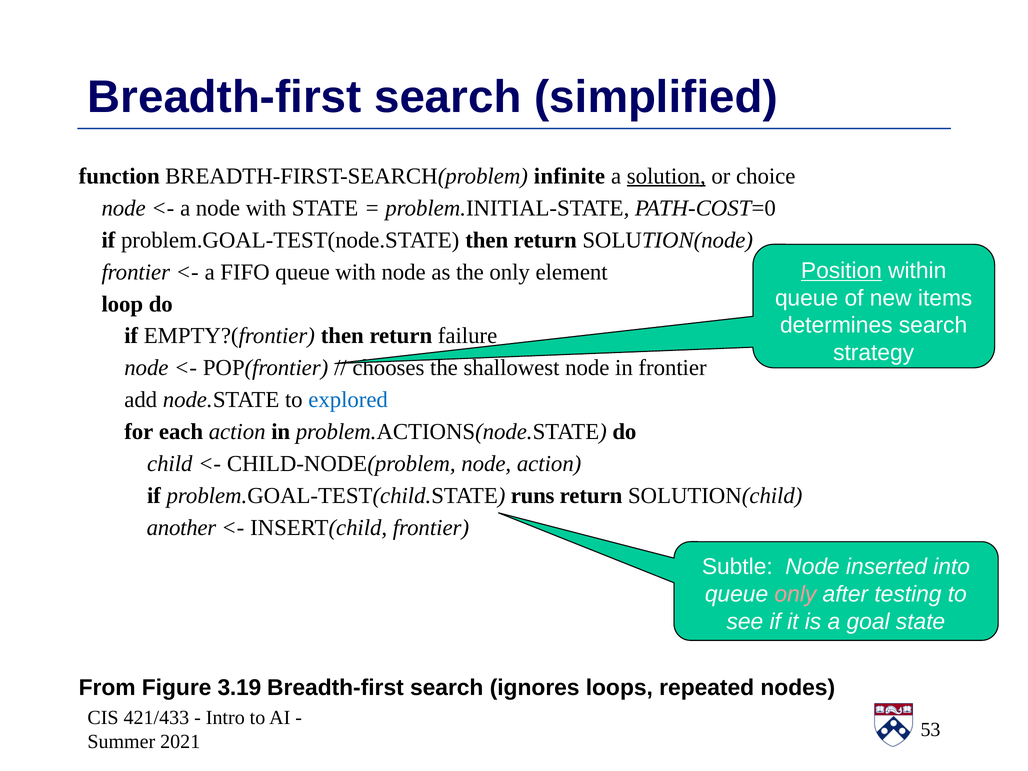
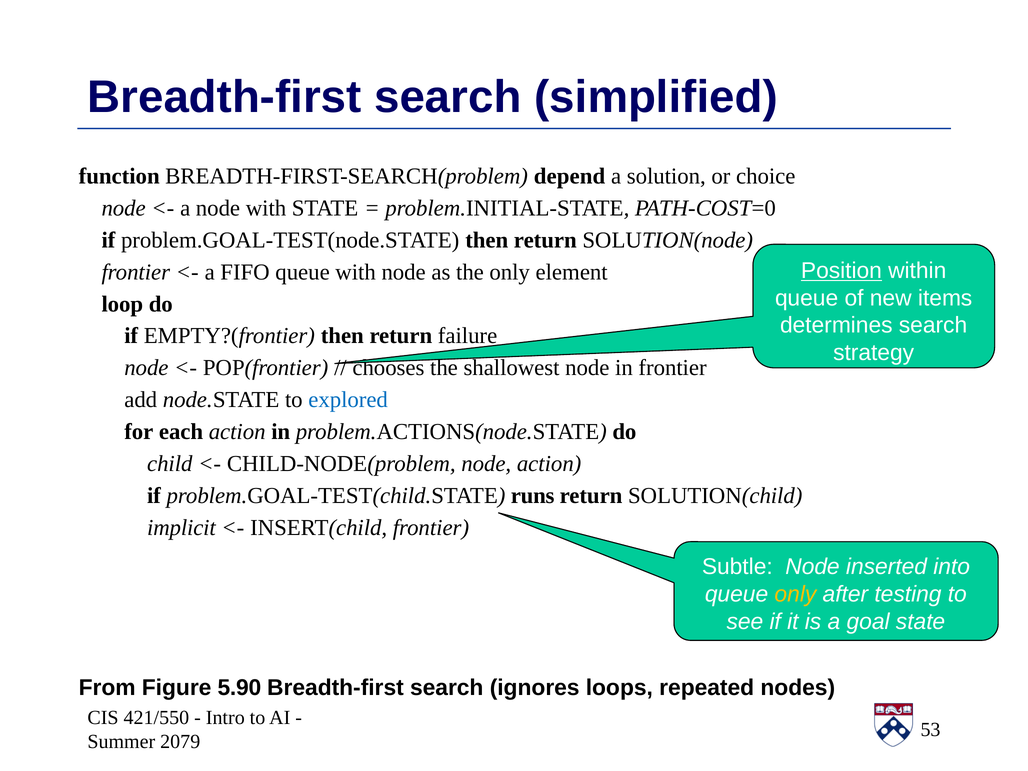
infinite: infinite -> depend (570, 176)
solution underline: present -> none (666, 176)
another: another -> implicit (181, 528)
only colour: pink -> yellow (795, 594)
3.19: 3.19 -> 5.90 (239, 688)
421/433: 421/433 -> 421/550 (156, 718)
2021: 2021 -> 2079 (180, 742)
